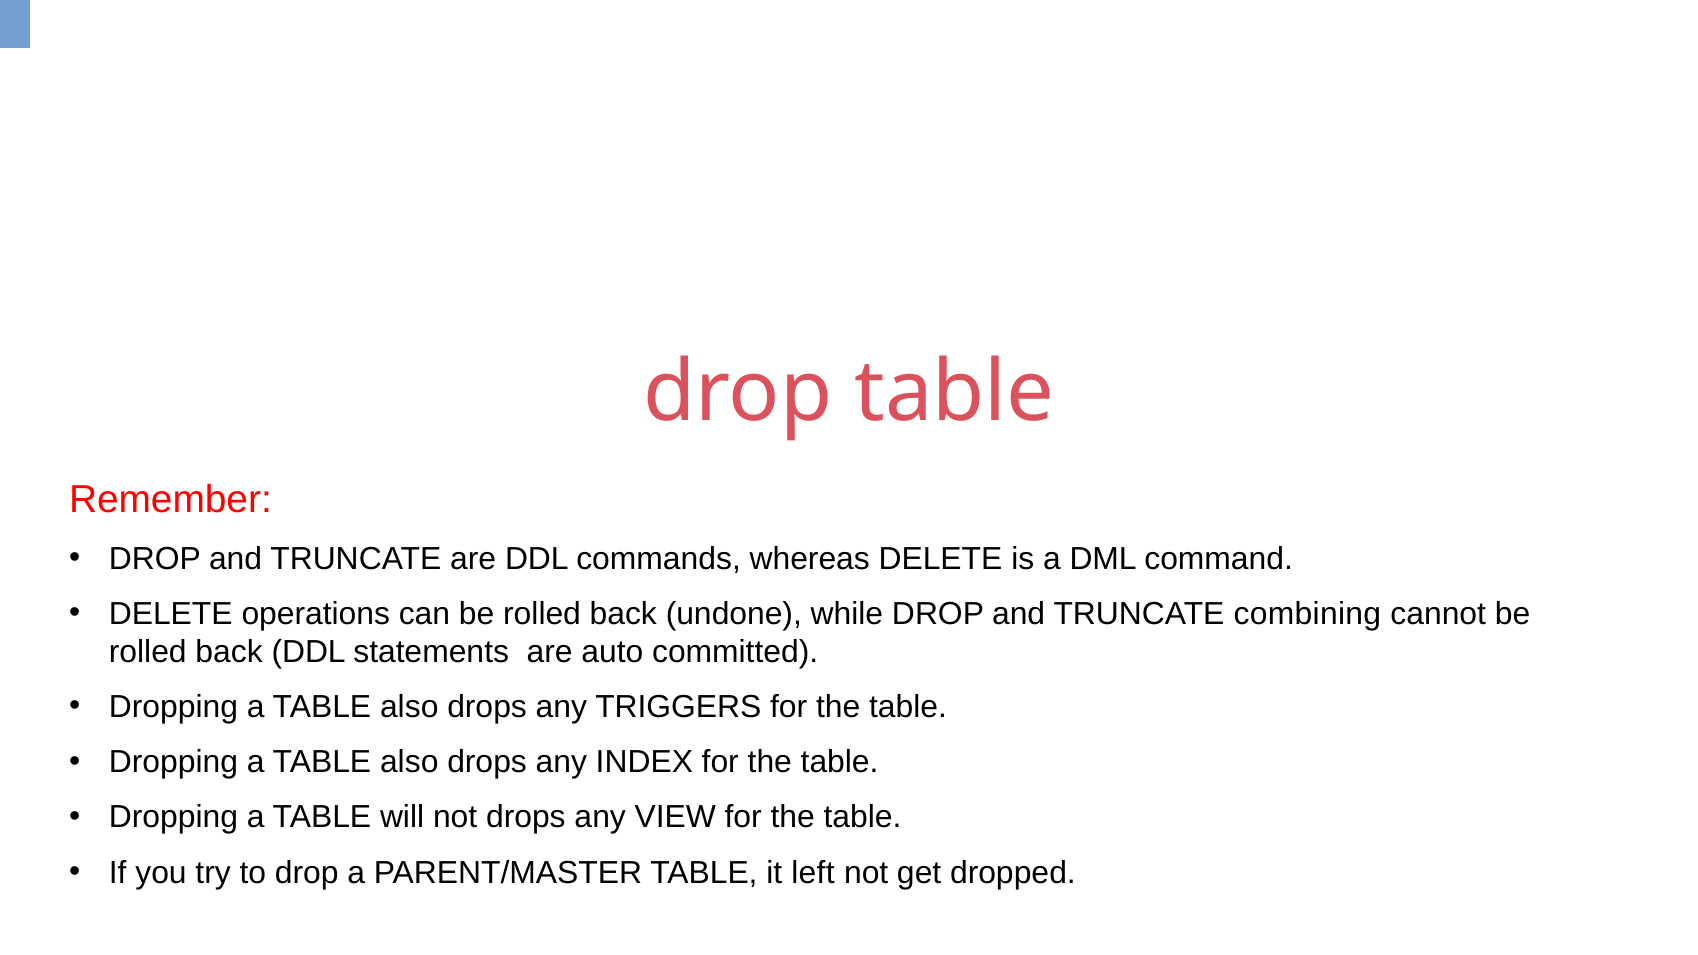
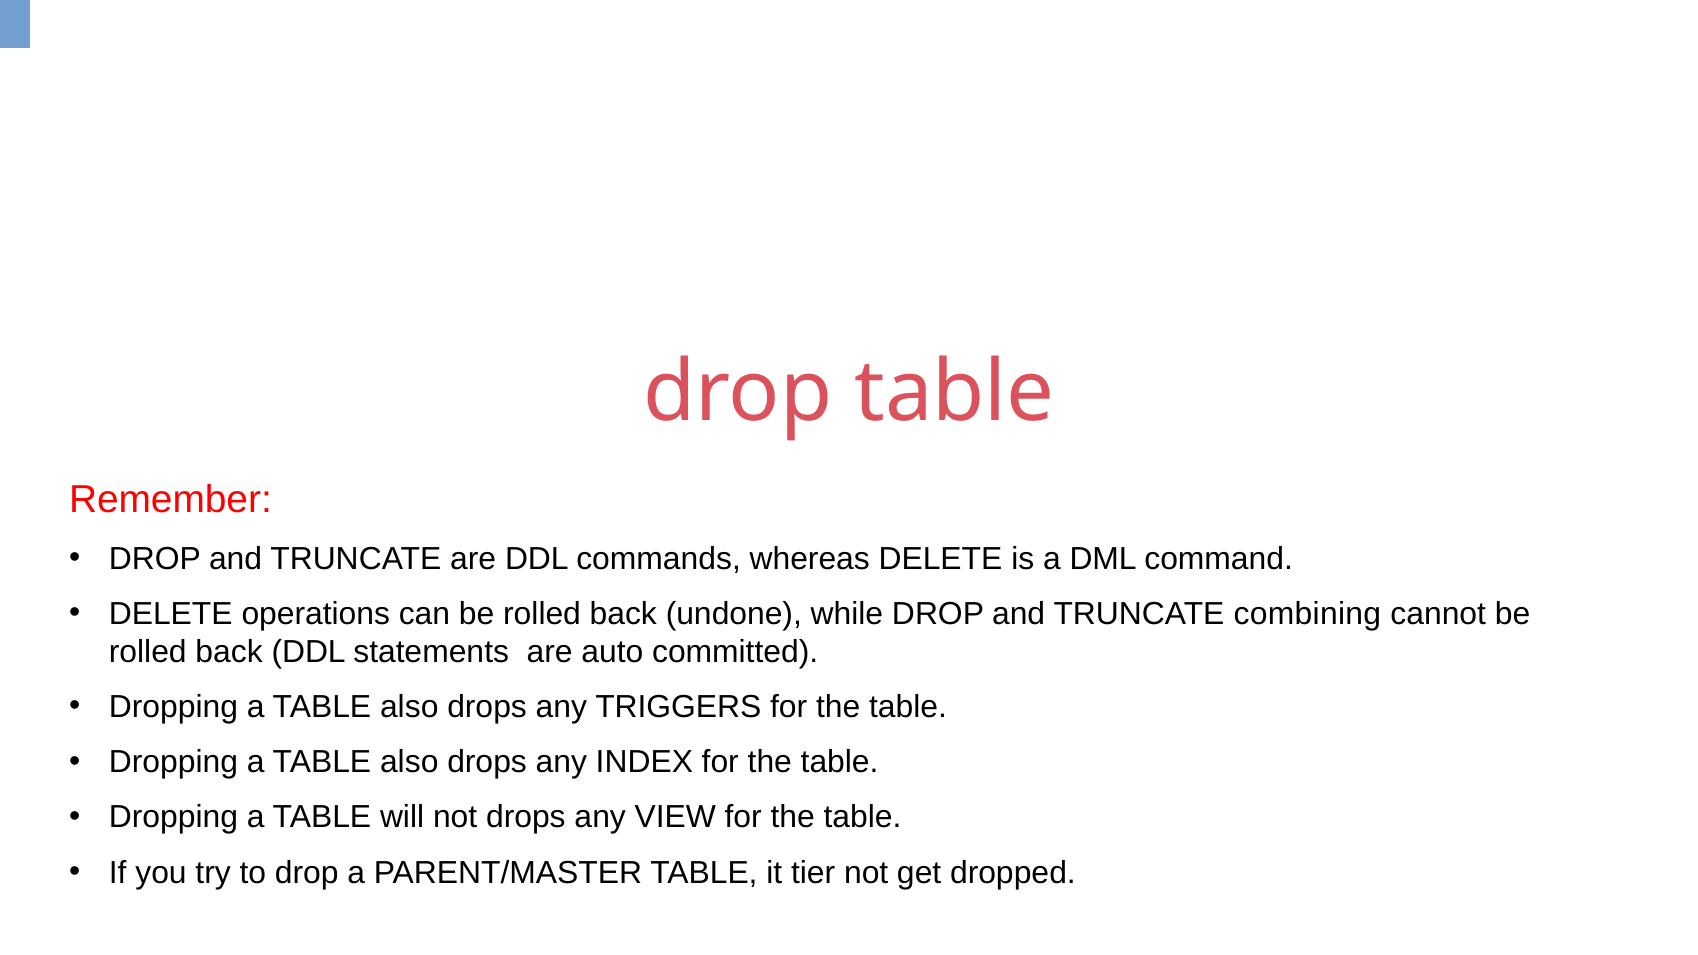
left: left -> tier (813, 873)
